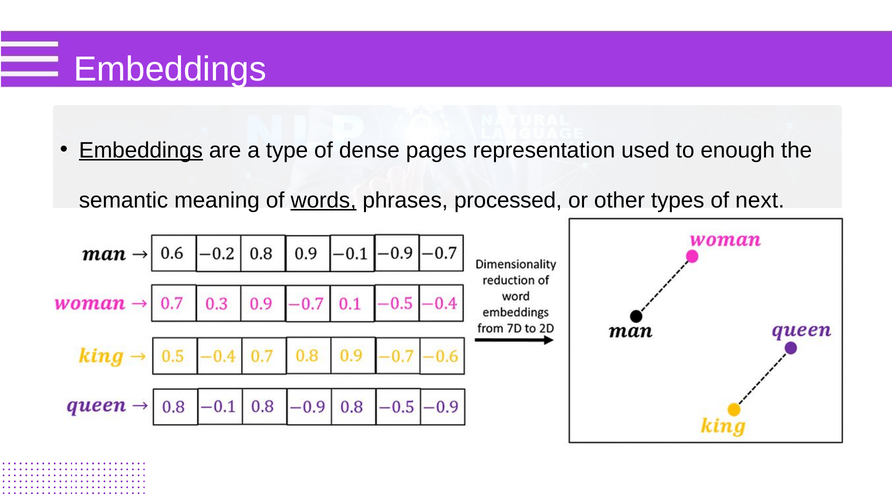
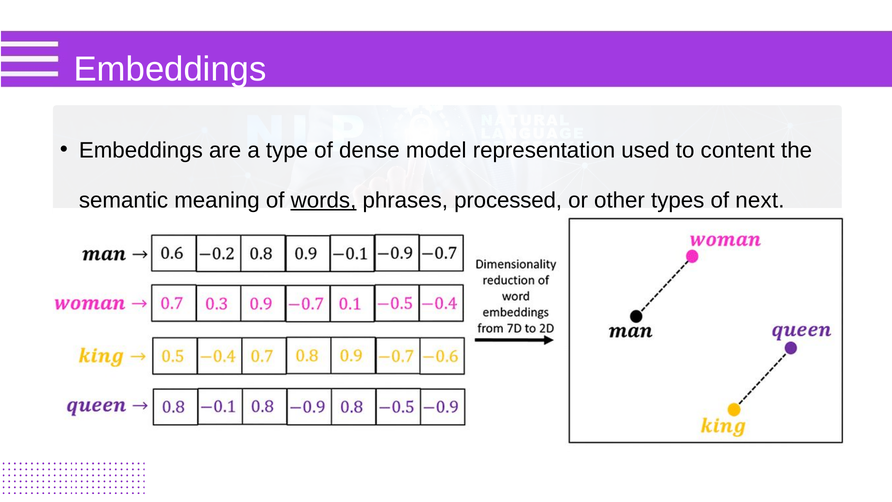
Embeddings underline: present -> none (141, 150)
pages: pages -> model (436, 150)
enough: enough -> content (738, 150)
